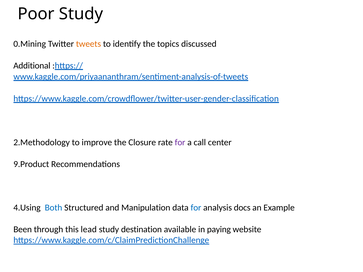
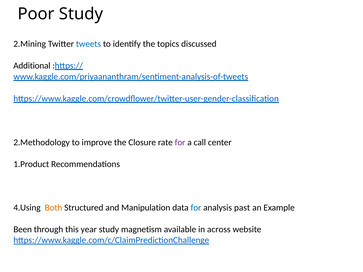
0.Mining: 0.Mining -> 2.Mining (30, 44)
tweets colour: orange -> blue (88, 44)
9.Product: 9.Product -> 1.Product (31, 164)
Both colour: blue -> orange (54, 208)
docs: docs -> past (242, 208)
lead: lead -> year (89, 230)
destination: destination -> magnetism (141, 230)
paying: paying -> across (219, 230)
